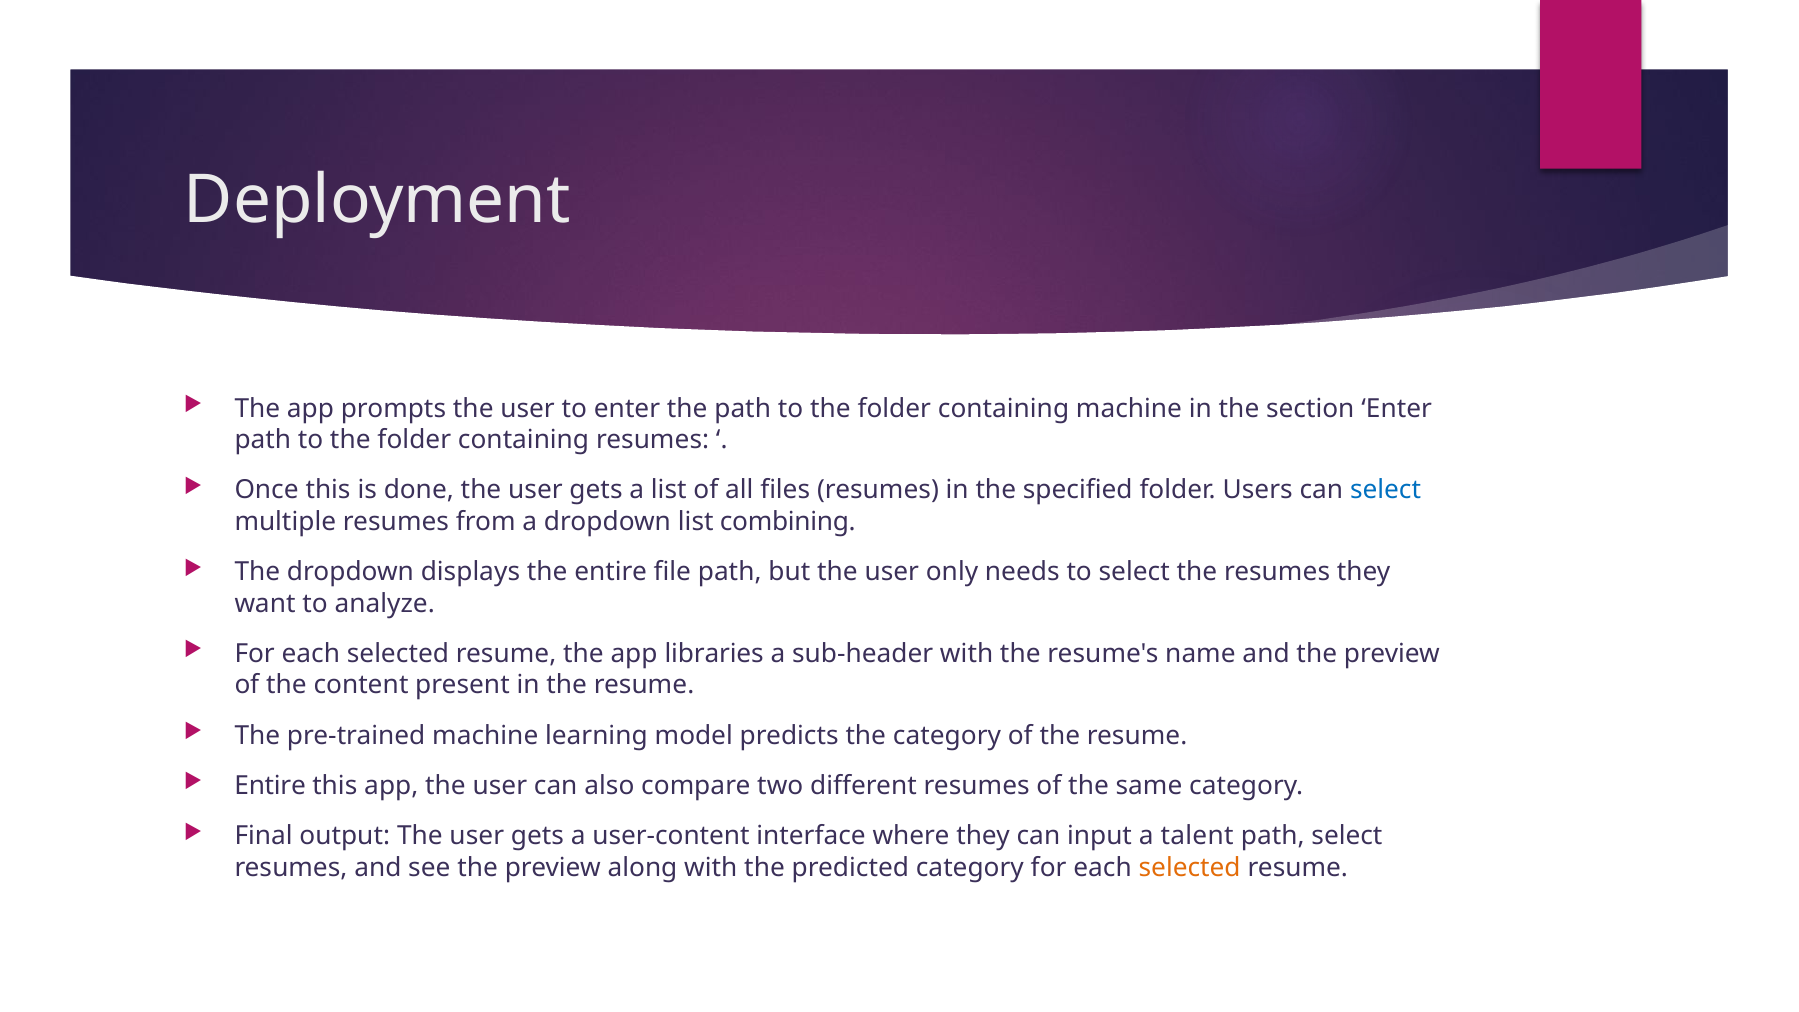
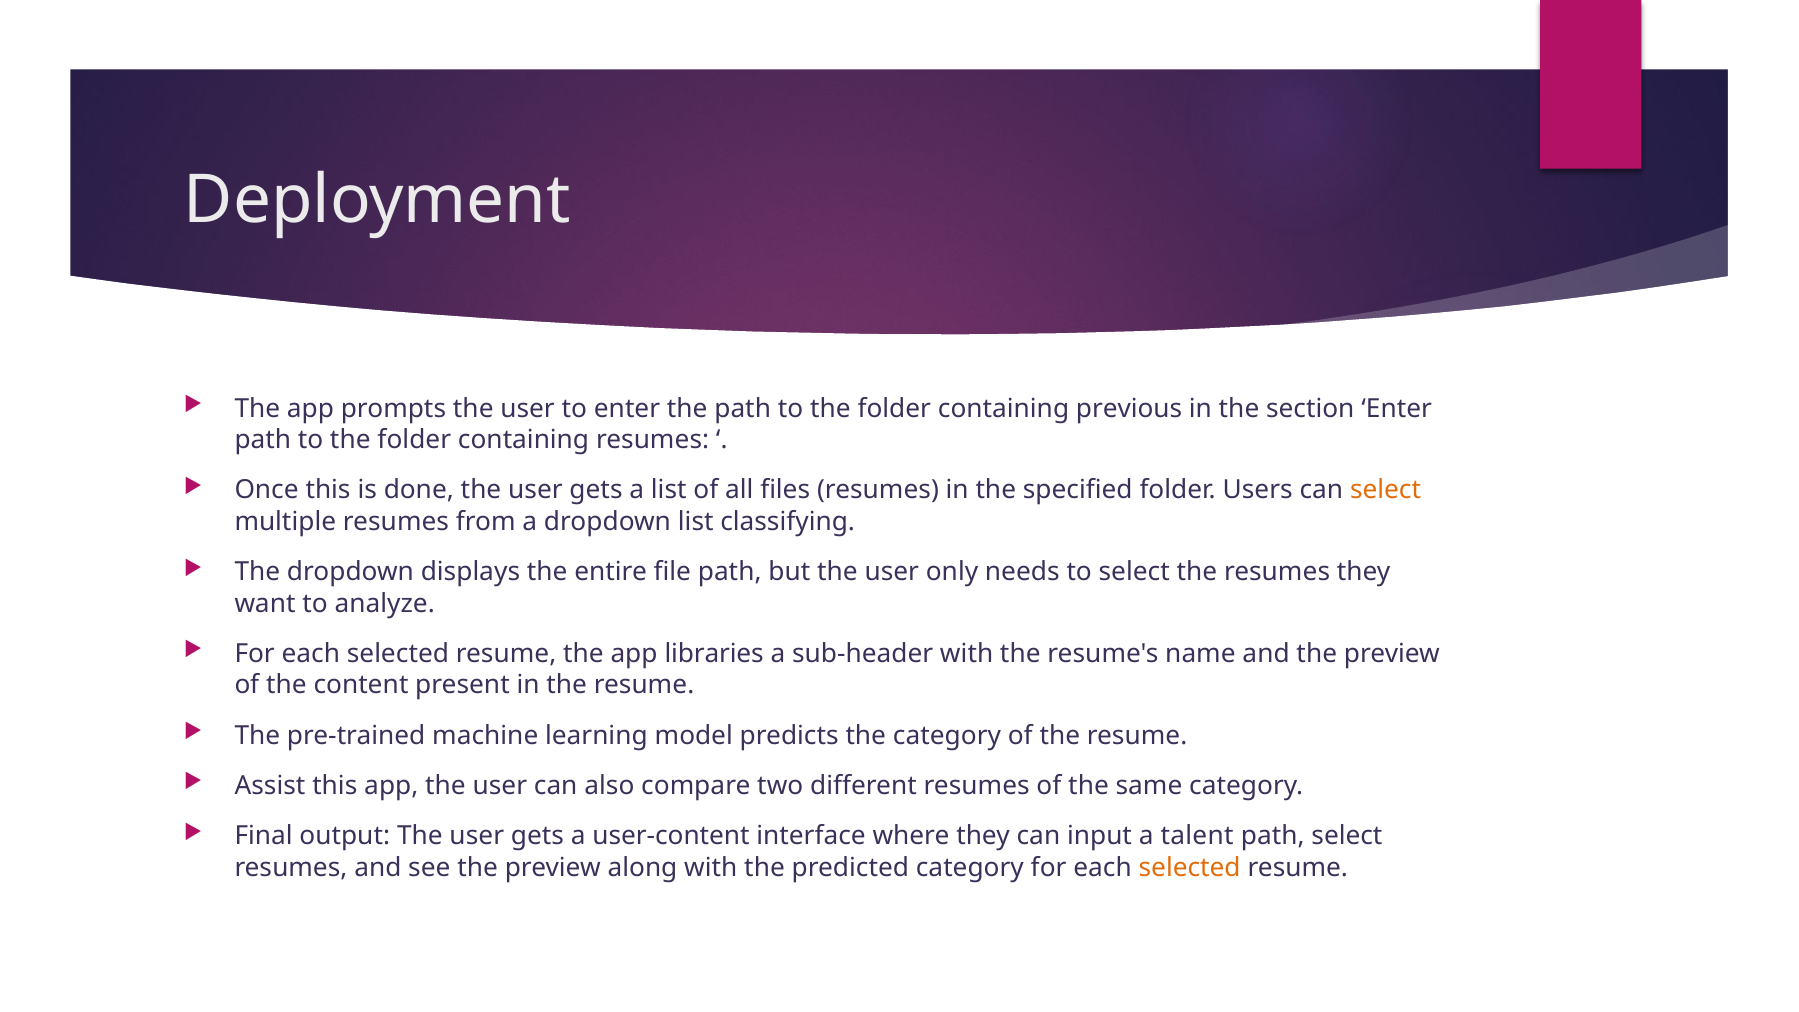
containing machine: machine -> previous (1129, 408)
select colour: blue -> orange (1386, 490)
combining: combining -> classifying (788, 522)
Entire: Entire -> Assist (270, 786)
